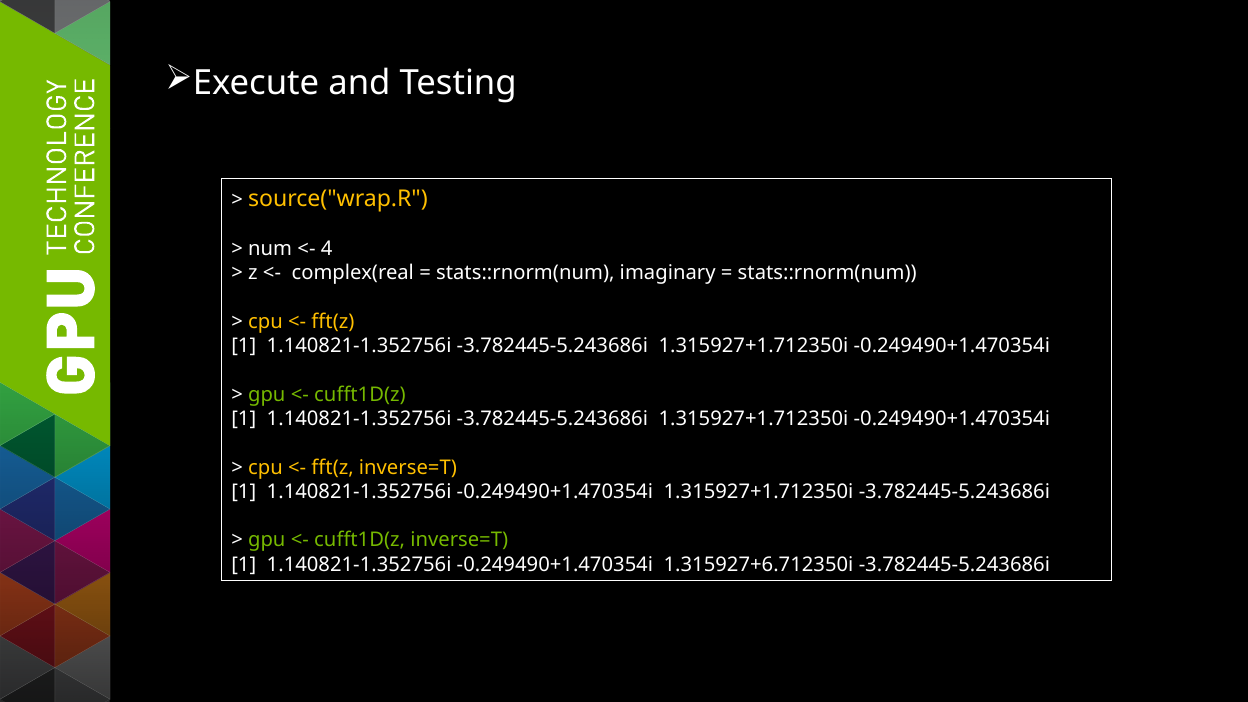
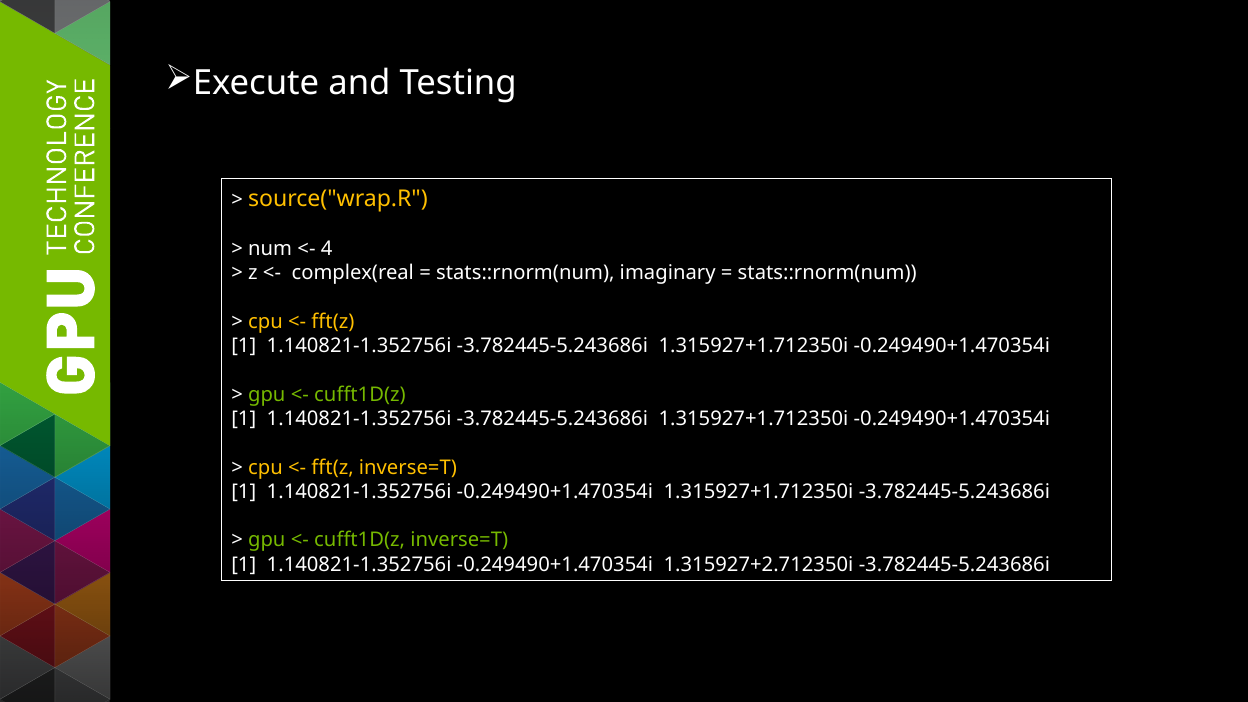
1.315927+6.712350i: 1.315927+6.712350i -> 1.315927+2.712350i (759, 565)
